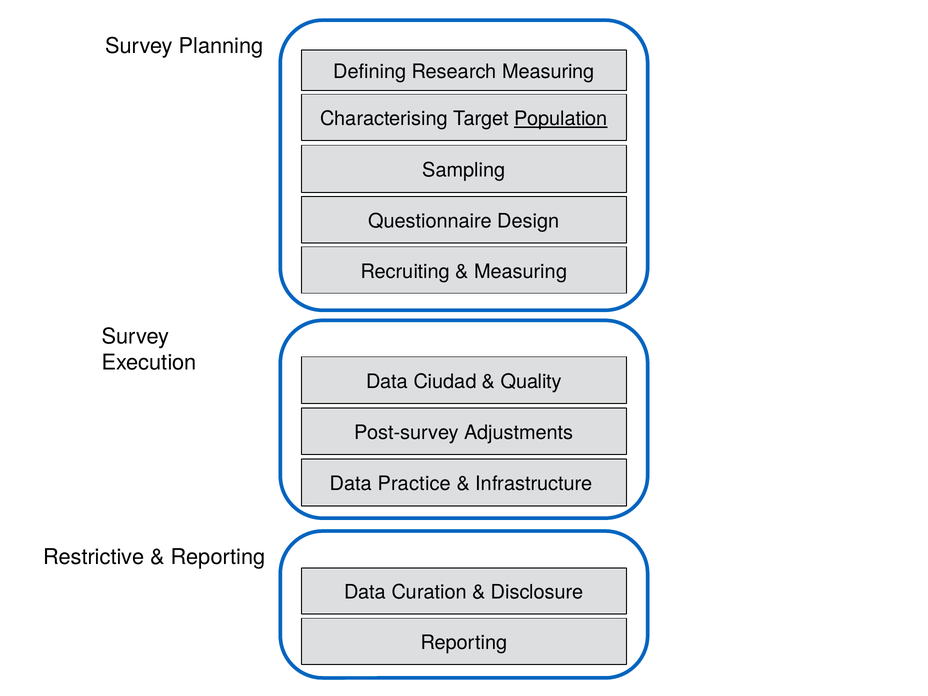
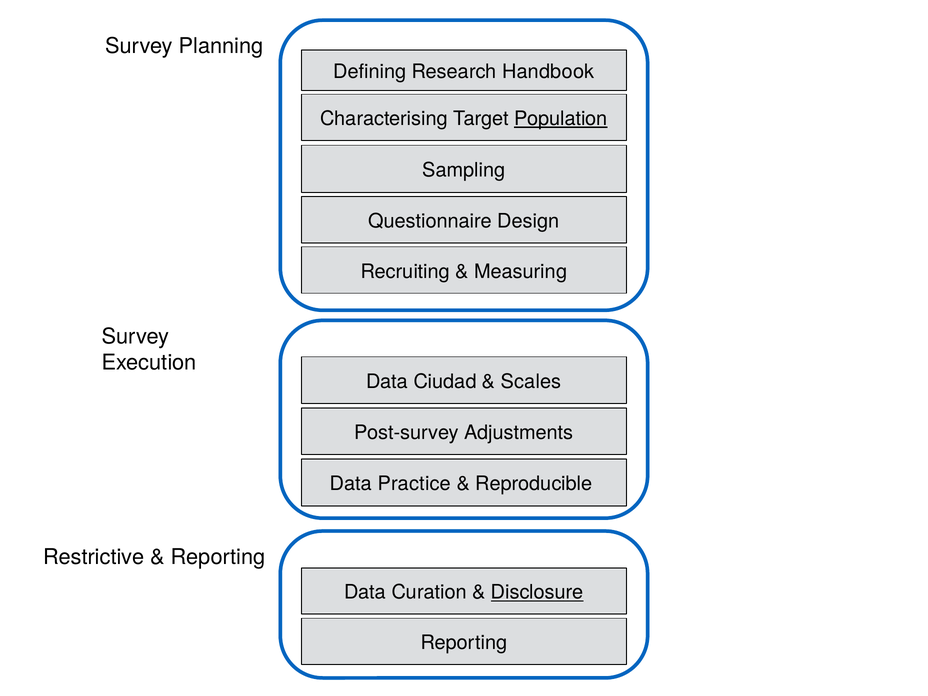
Research Measuring: Measuring -> Handbook (548, 72)
Quality: Quality -> Scales (531, 381)
Infrastructure: Infrastructure -> Reproducible (534, 484)
Disclosure underline: none -> present (537, 592)
